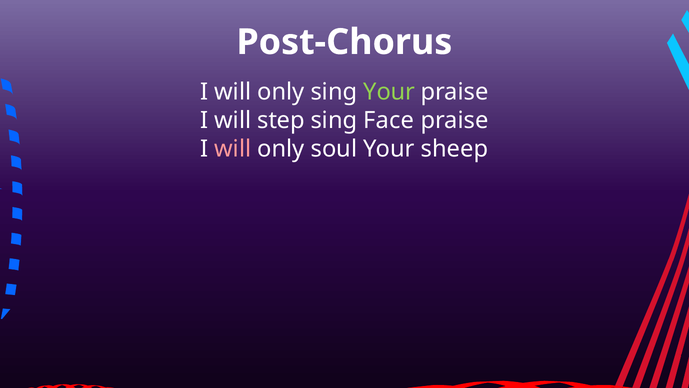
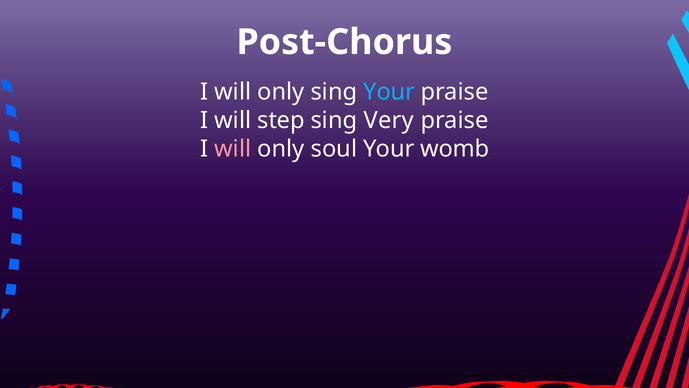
Your colour: light green -> light blue (389, 92)
Face: Face -> Very (389, 120)
sheep: sheep -> womb (455, 149)
